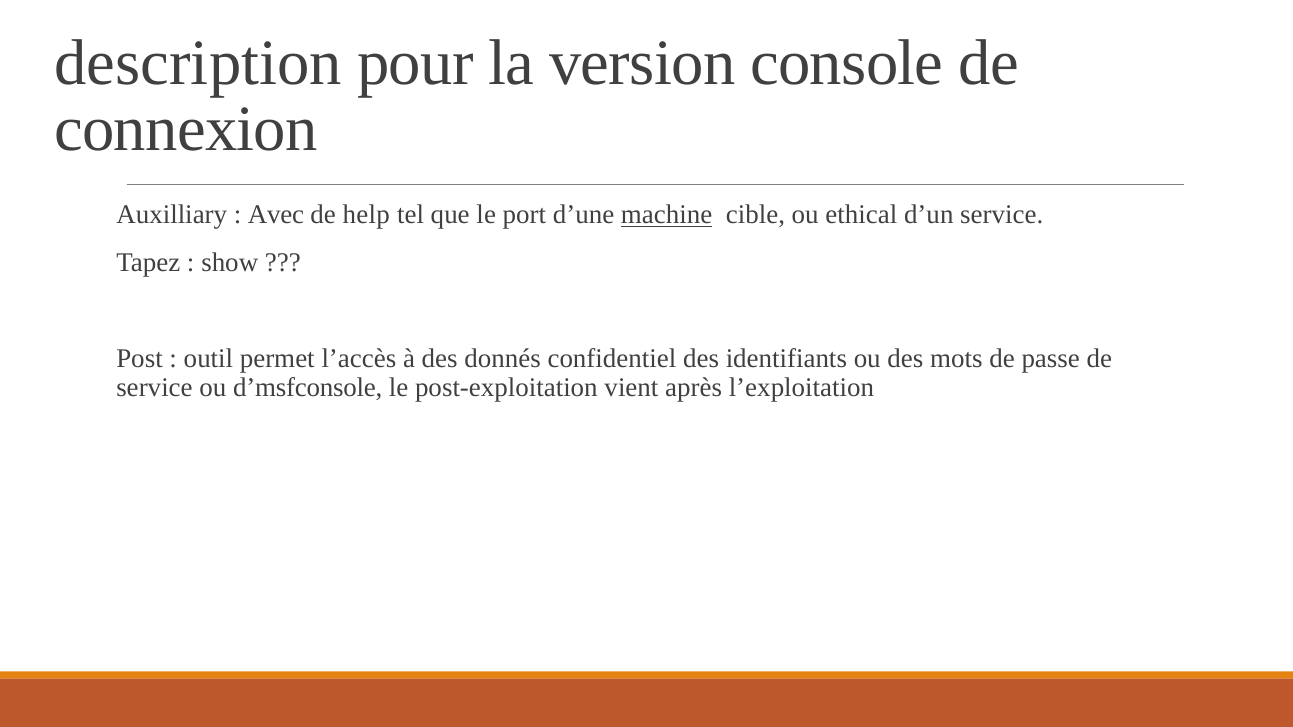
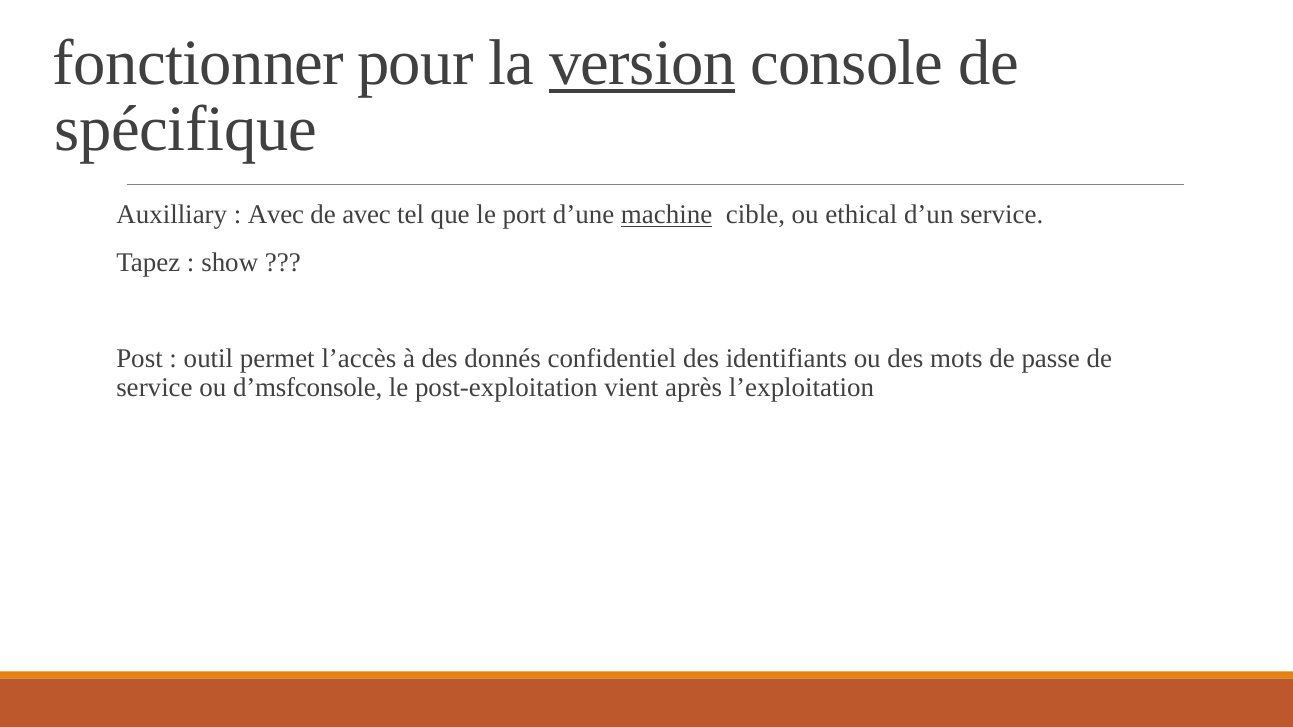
description: description -> fonctionner (199, 63)
version underline: none -> present (643, 63)
connexion: connexion -> spécifique (186, 129)
de help: help -> avec (367, 215)
